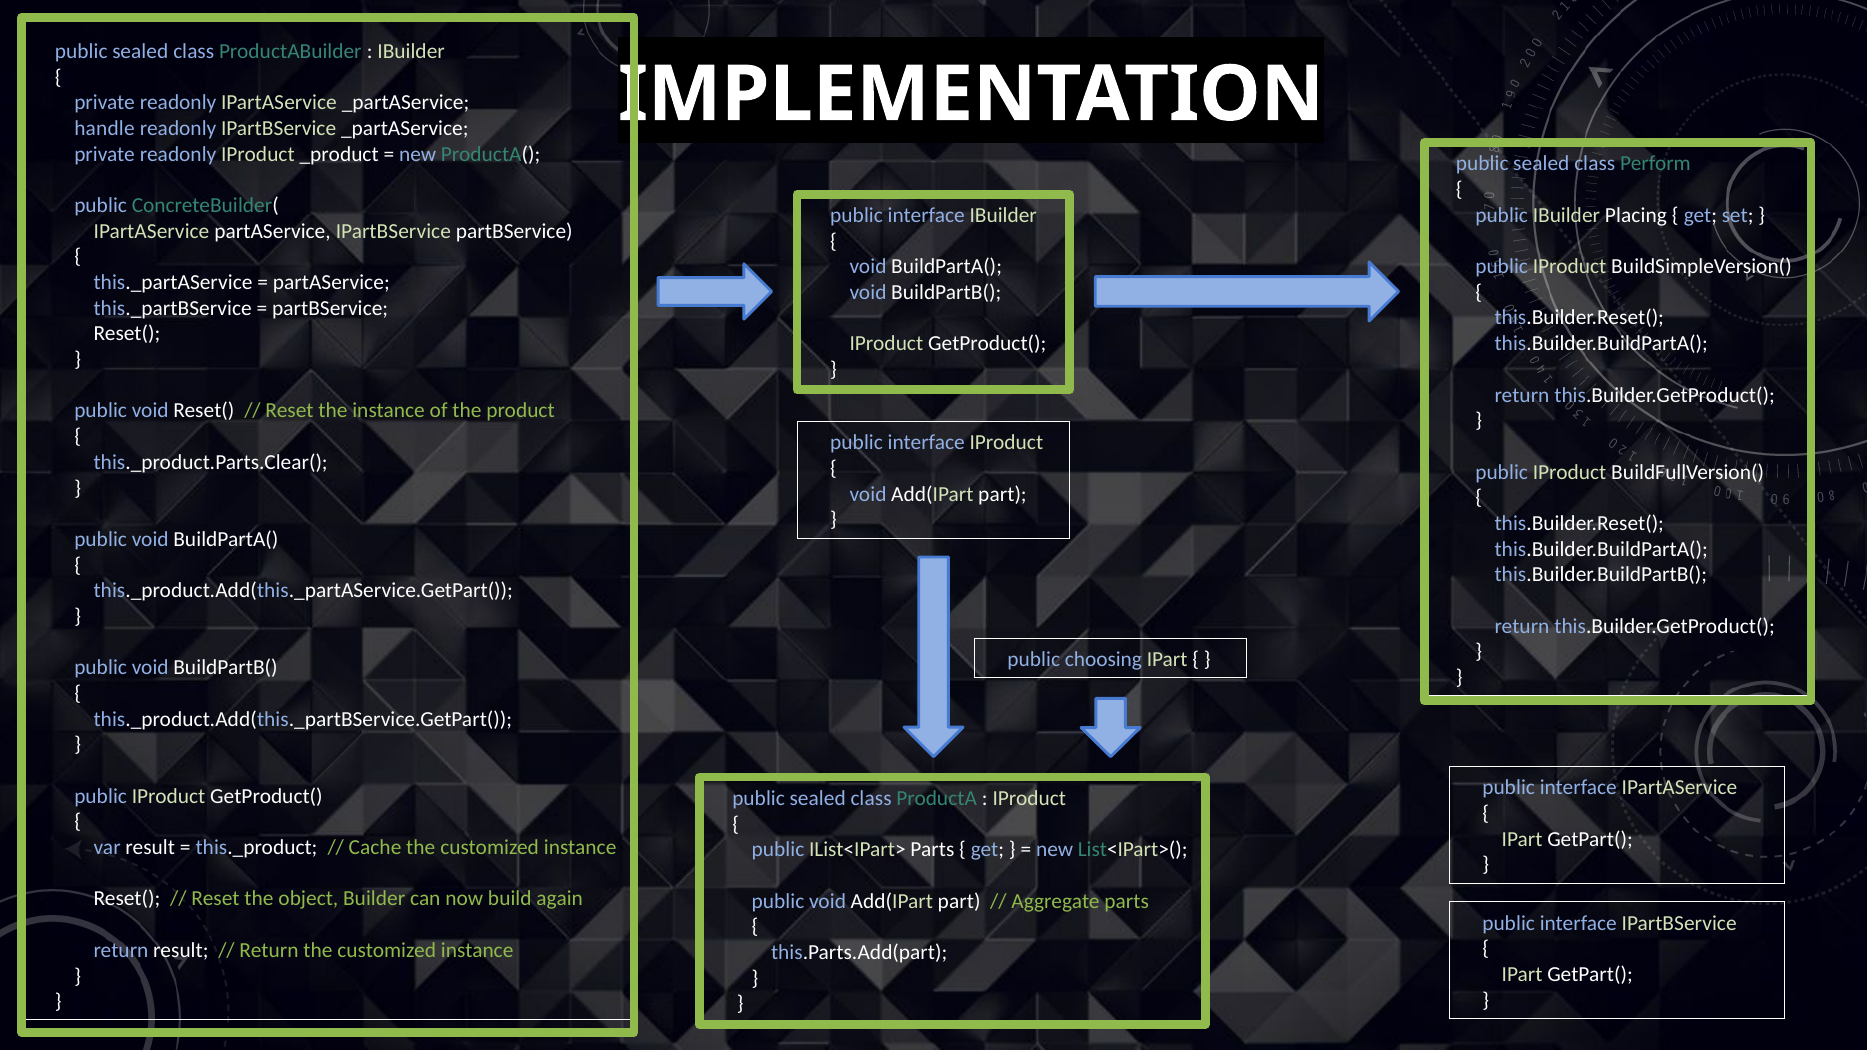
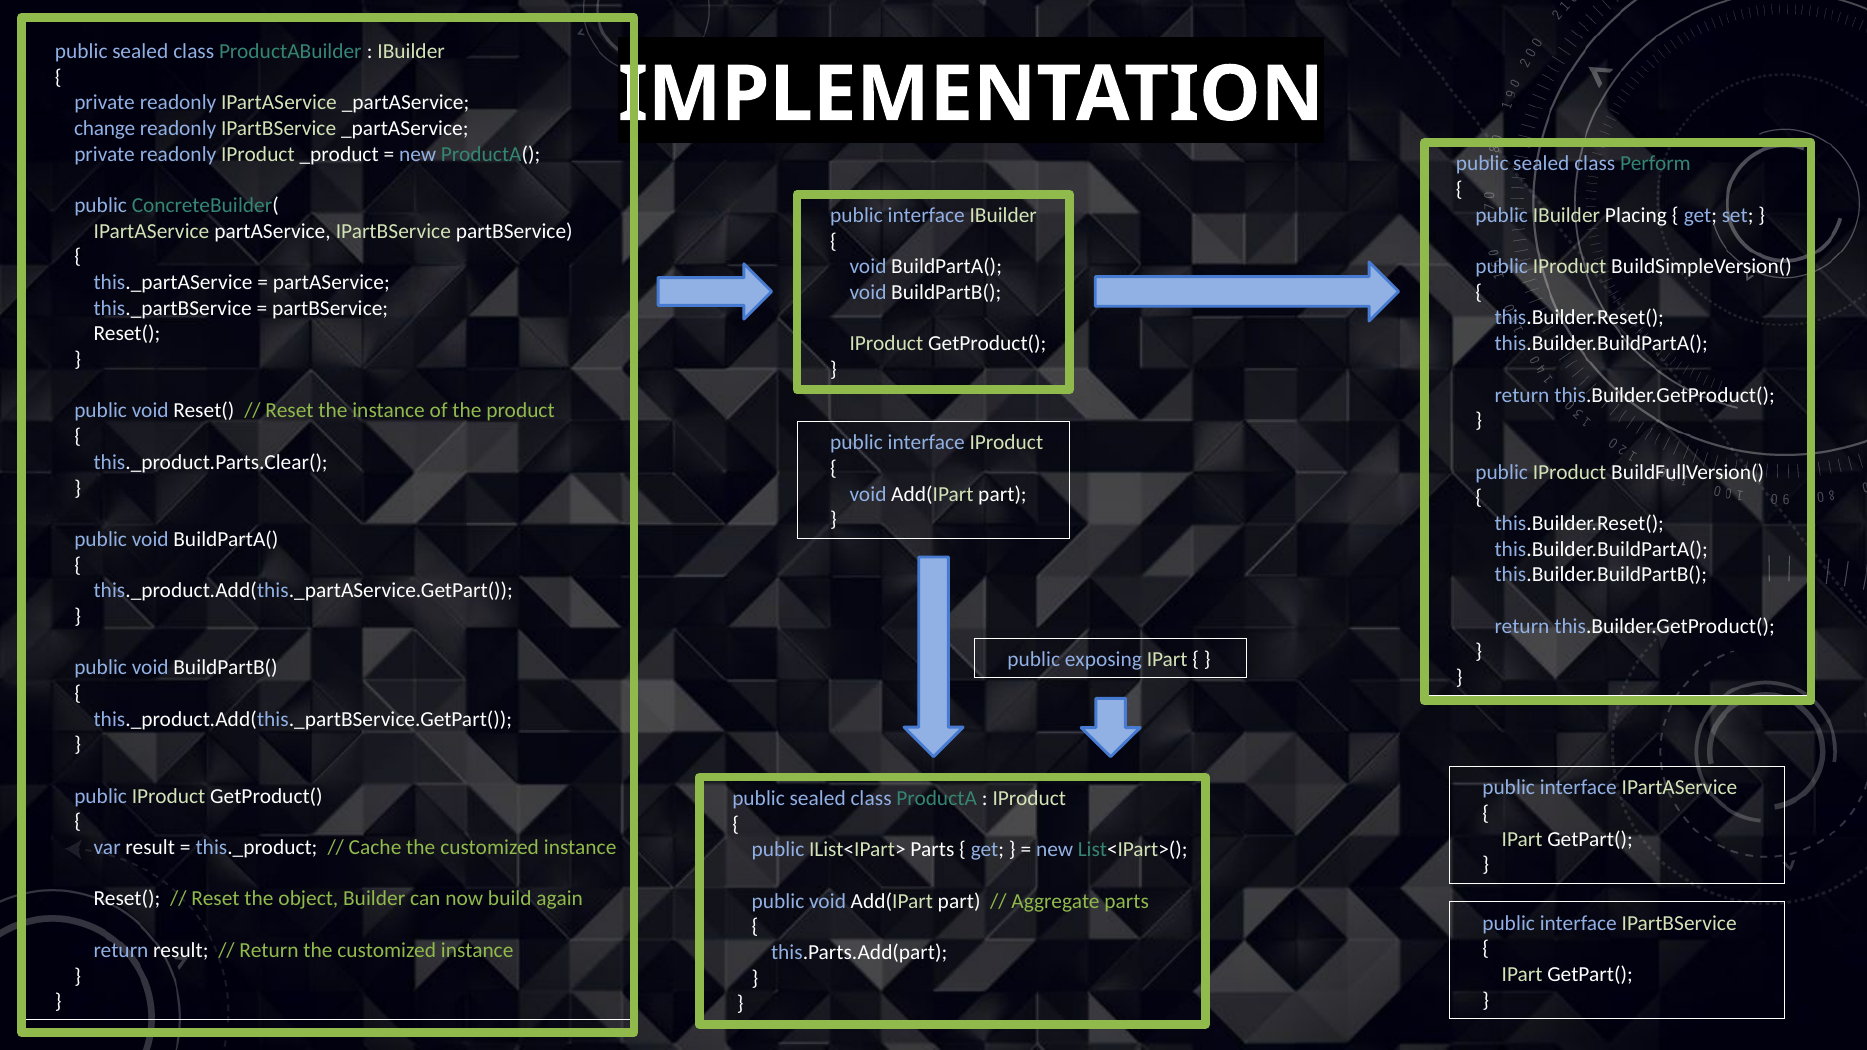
handle: handle -> change (105, 128)
choosing: choosing -> exposing (1103, 660)
